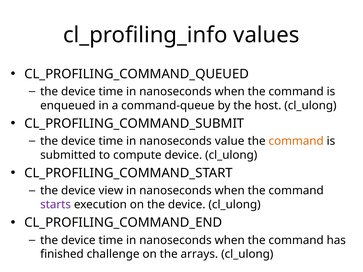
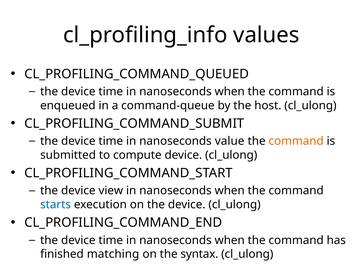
starts colour: purple -> blue (56, 205)
challenge: challenge -> matching (113, 254)
arrays: arrays -> syntax (199, 254)
